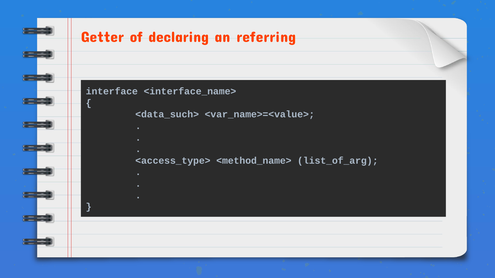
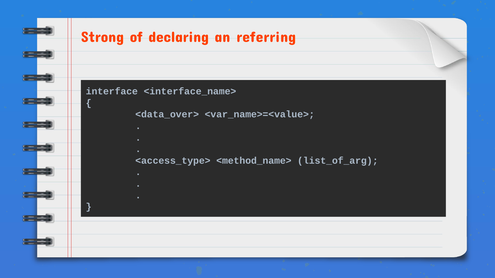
Getter: Getter -> Strong (102, 37)
<data_such>: <data_such> -> <data_over> (167, 115)
